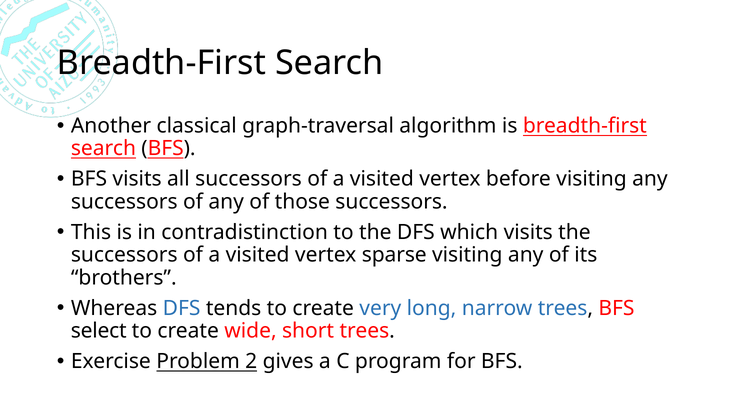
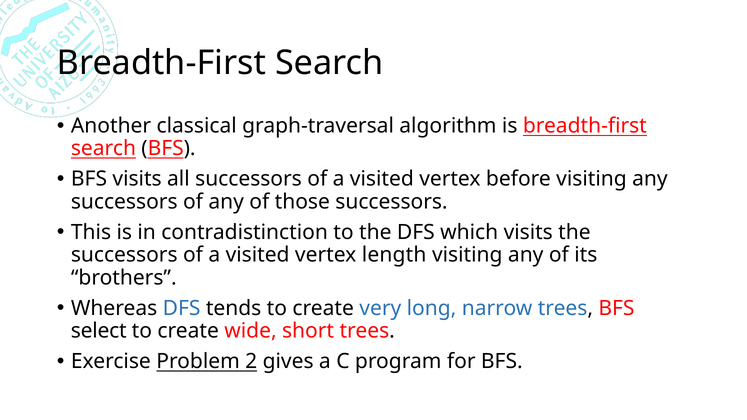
sparse: sparse -> length (394, 255)
